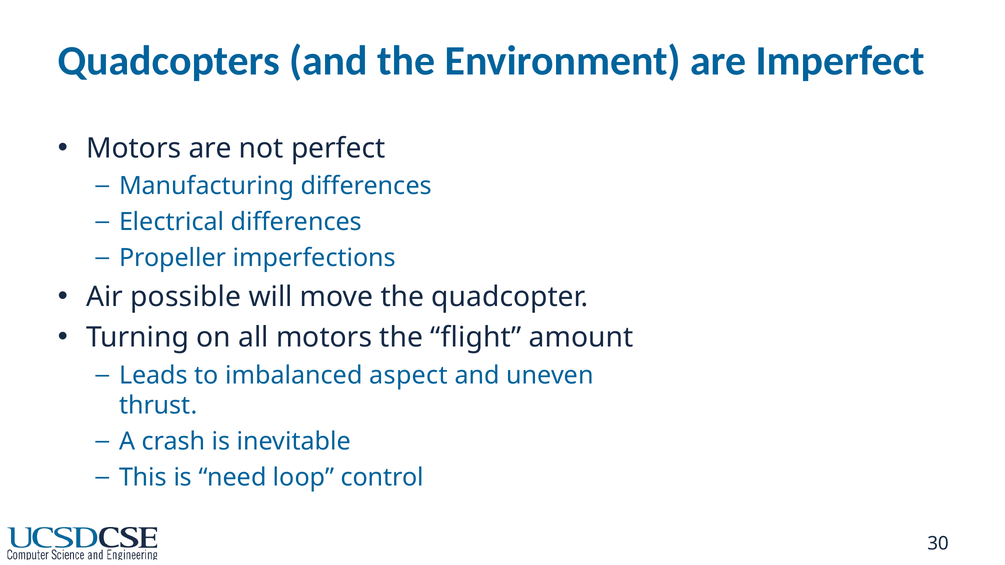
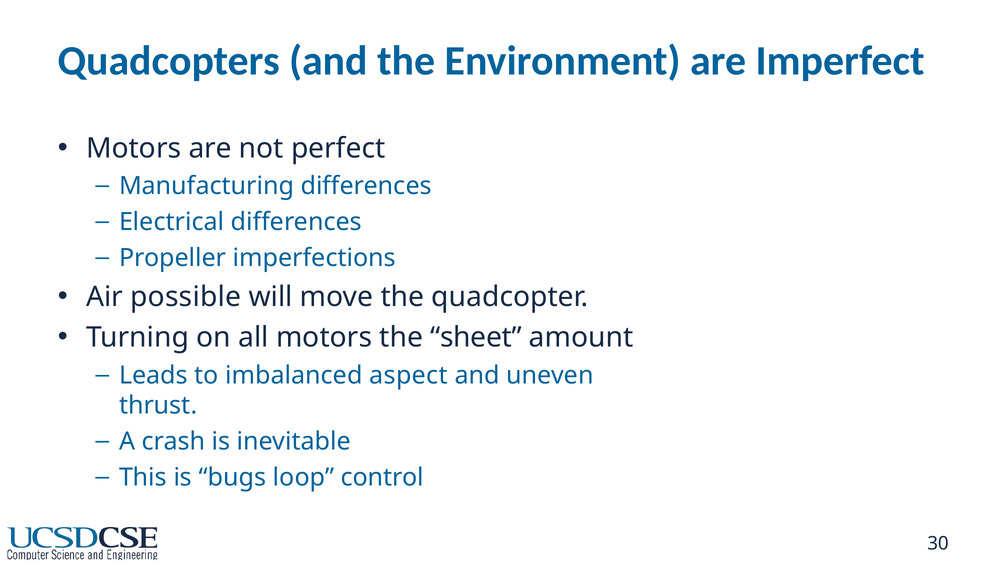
flight: flight -> sheet (476, 338)
need: need -> bugs (232, 478)
